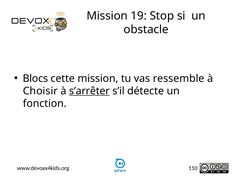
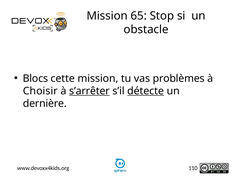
19: 19 -> 65 (139, 16)
ressemble: ressemble -> problèmes (179, 79)
détecte underline: none -> present (146, 91)
fonction: fonction -> dernière (45, 104)
